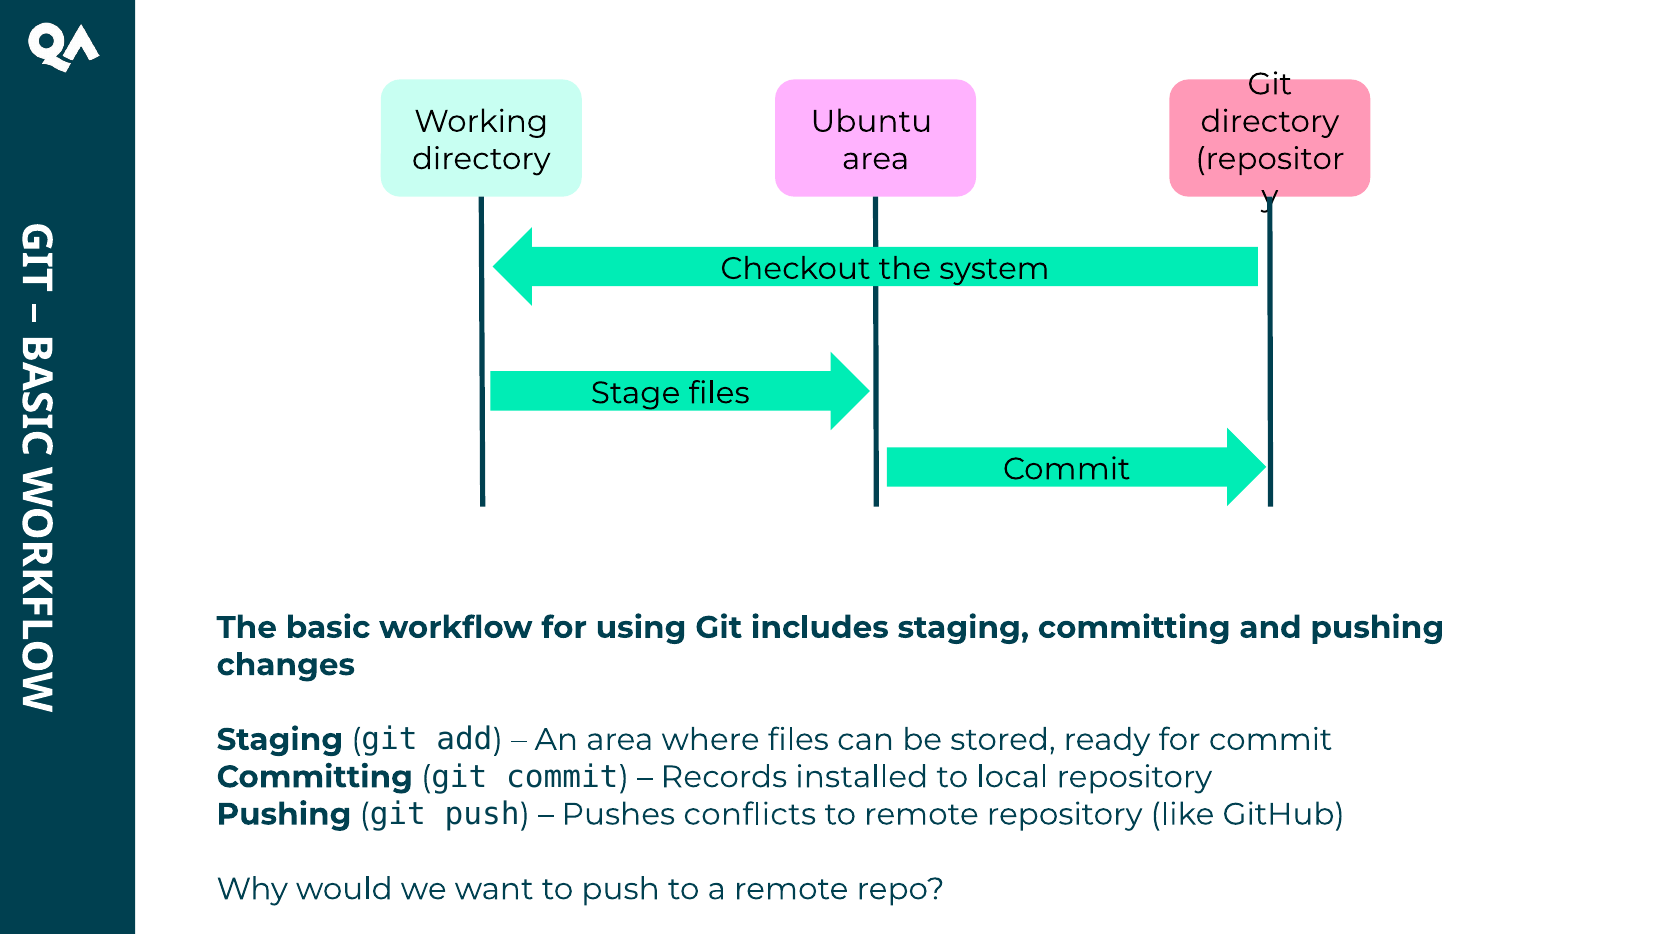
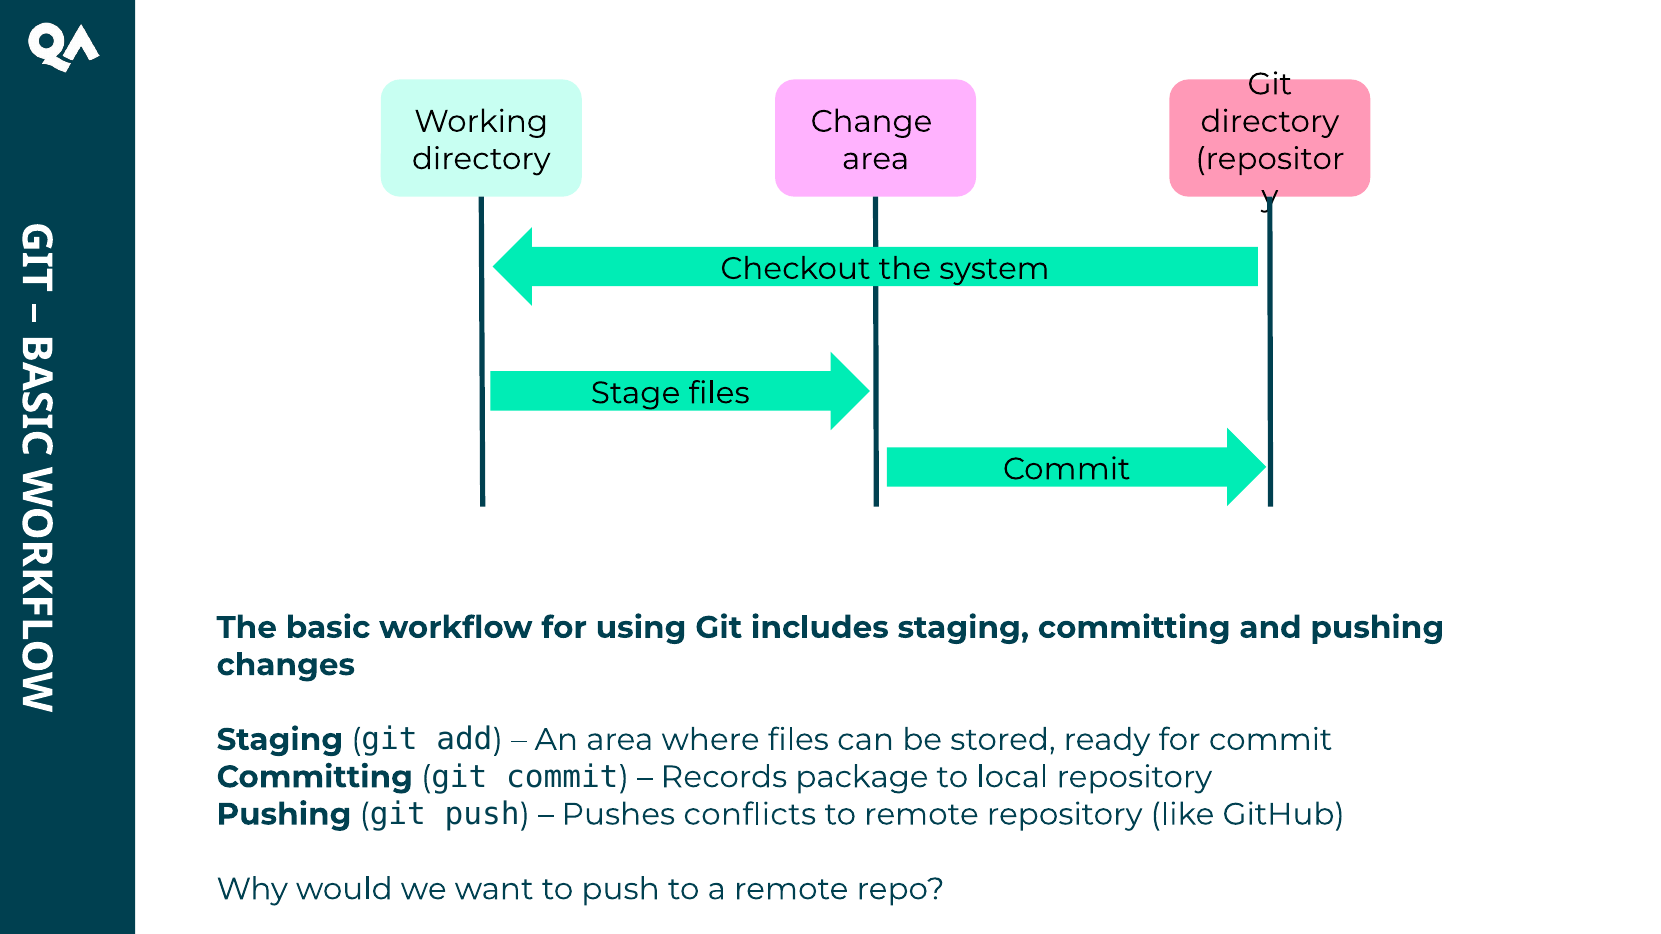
Ubuntu: Ubuntu -> Change (871, 122)
installed: installed -> package (862, 777)
